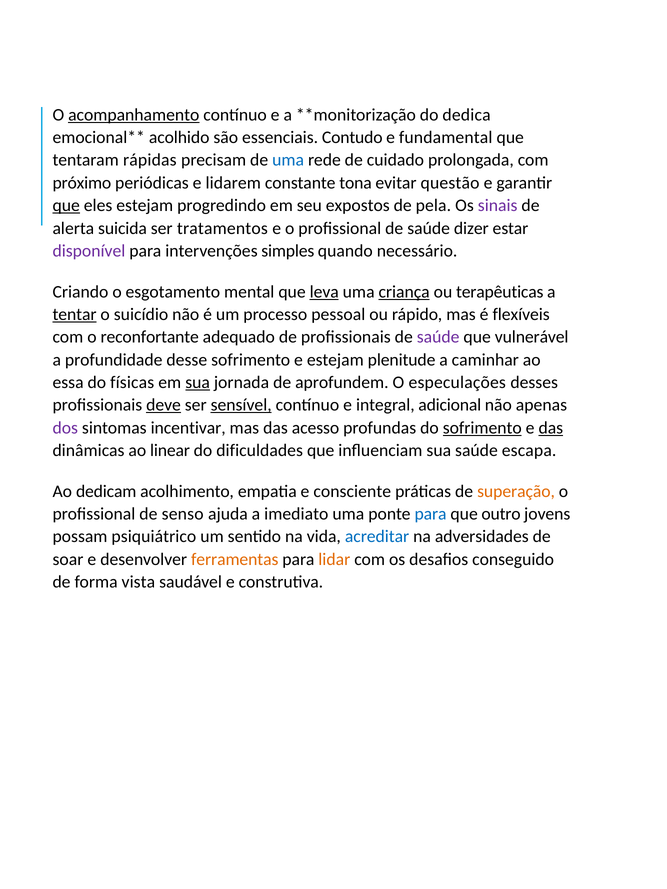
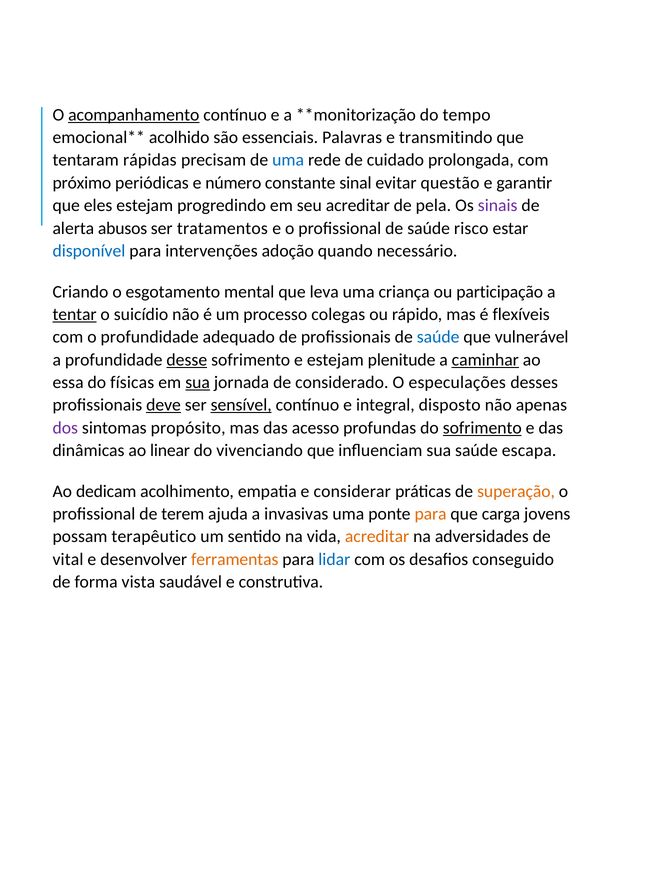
dedica: dedica -> tempo (467, 115)
Contudo: Contudo -> Palavras (352, 138)
fundamental: fundamental -> transmitindo (446, 138)
lidarem: lidarem -> número (233, 183)
tona: tona -> sinal (356, 183)
que underline: present -> none (66, 206)
seu expostos: expostos -> acreditar (358, 206)
suicida: suicida -> abusos (123, 228)
dizer: dizer -> risco (471, 228)
disponível colour: purple -> blue (89, 251)
simples: simples -> adoção (288, 251)
leva underline: present -> none (324, 292)
criança underline: present -> none (404, 292)
terapêuticas: terapêuticas -> participação (500, 292)
pessoal: pessoal -> colegas (338, 315)
o reconfortante: reconfortante -> profundidade (150, 337)
saúde colour: purple -> blue (438, 337)
desse underline: none -> present (187, 360)
caminhar underline: none -> present (485, 360)
aprofundem: aprofundem -> considerado (342, 383)
adicional: adicional -> disposto (450, 405)
incentivar: incentivar -> propósito (188, 428)
das underline: present -> none (551, 428)
dificuldades: dificuldades -> vivenciando (260, 451)
consciente: consciente -> considerar (352, 491)
senso: senso -> terem (183, 514)
imediato: imediato -> invasivas (296, 514)
para colour: blue -> orange (431, 514)
outro: outro -> carga (501, 514)
psiquiátrico: psiquiátrico -> terapêutico (154, 537)
acreditar colour: blue -> orange (377, 537)
soar: soar -> vital (68, 560)
lidar colour: orange -> blue (334, 560)
